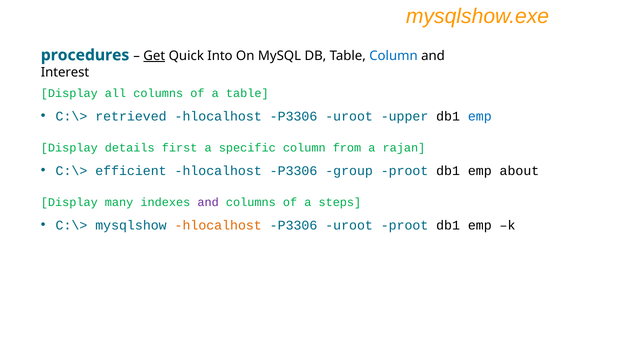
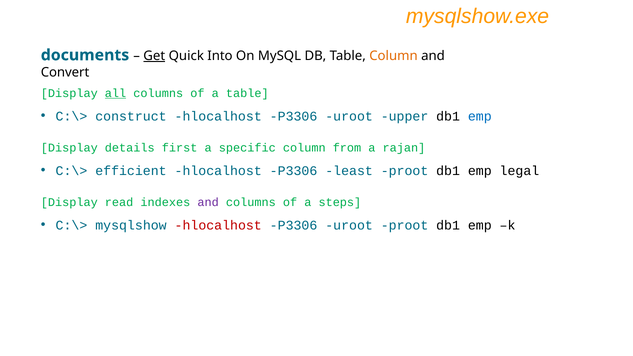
procedures: procedures -> documents (85, 55)
Column colour: blue -> orange (393, 56)
Interest: Interest -> Convert (65, 72)
all underline: none -> present (116, 93)
retrieved: retrieved -> construct (131, 116)
group: group -> least (349, 171)
about: about -> legal (519, 171)
many: many -> read (119, 202)
hlocalhost colour: orange -> red (218, 225)
